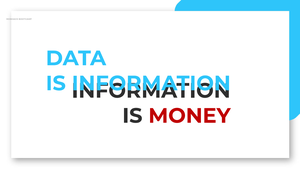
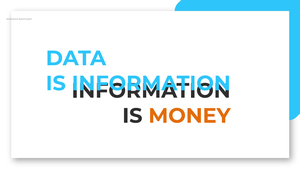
MONEY colour: red -> orange (189, 116)
